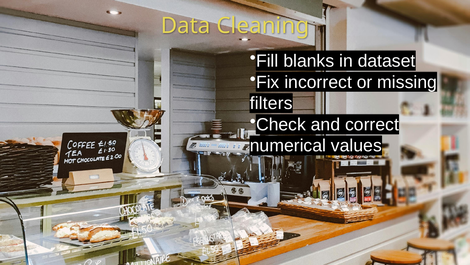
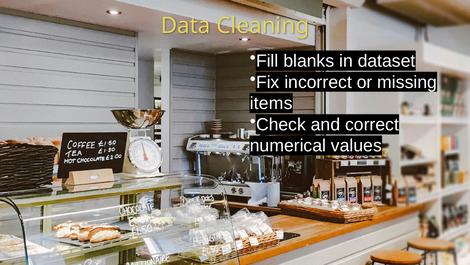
filters: filters -> items (271, 103)
